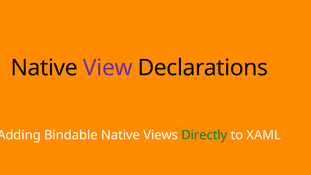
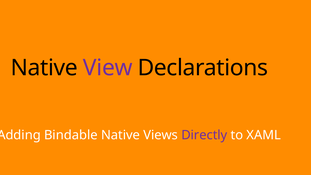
Directly colour: green -> purple (204, 135)
